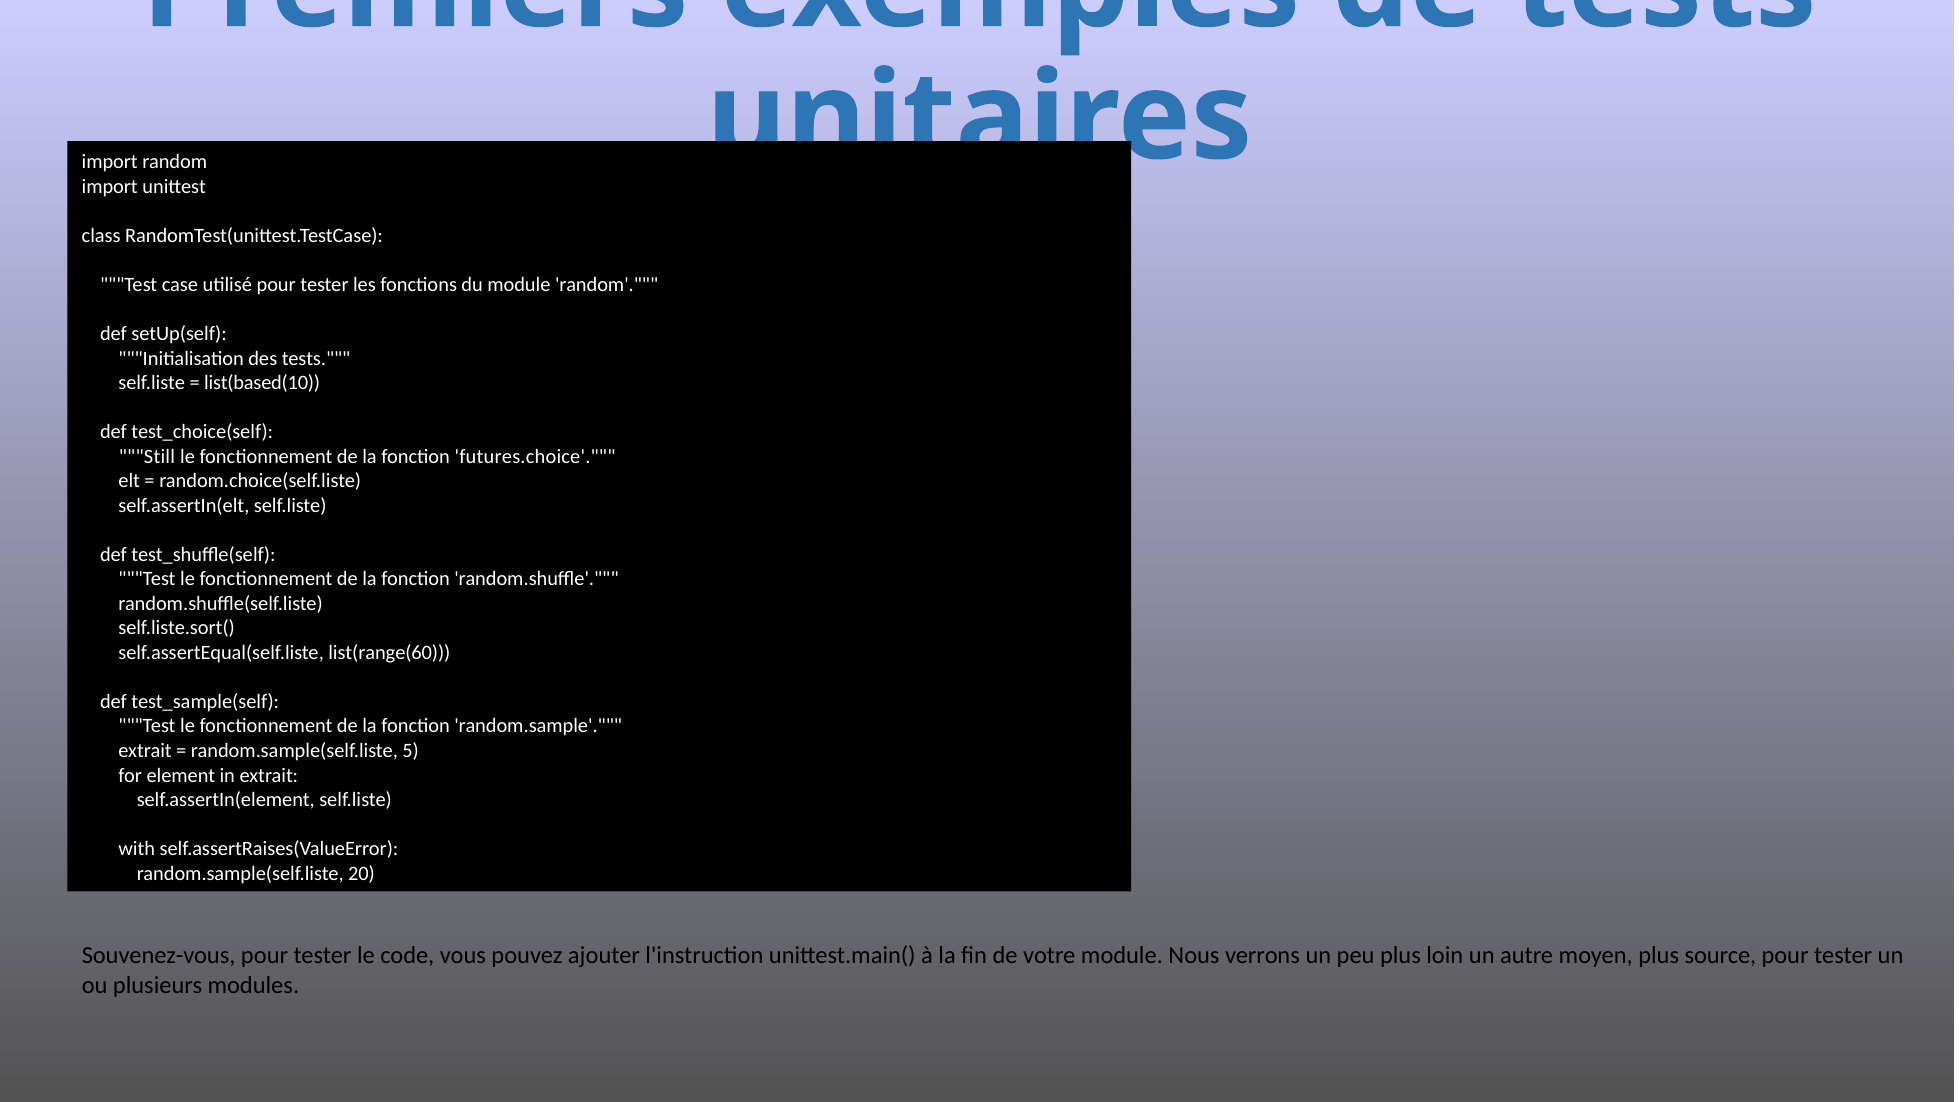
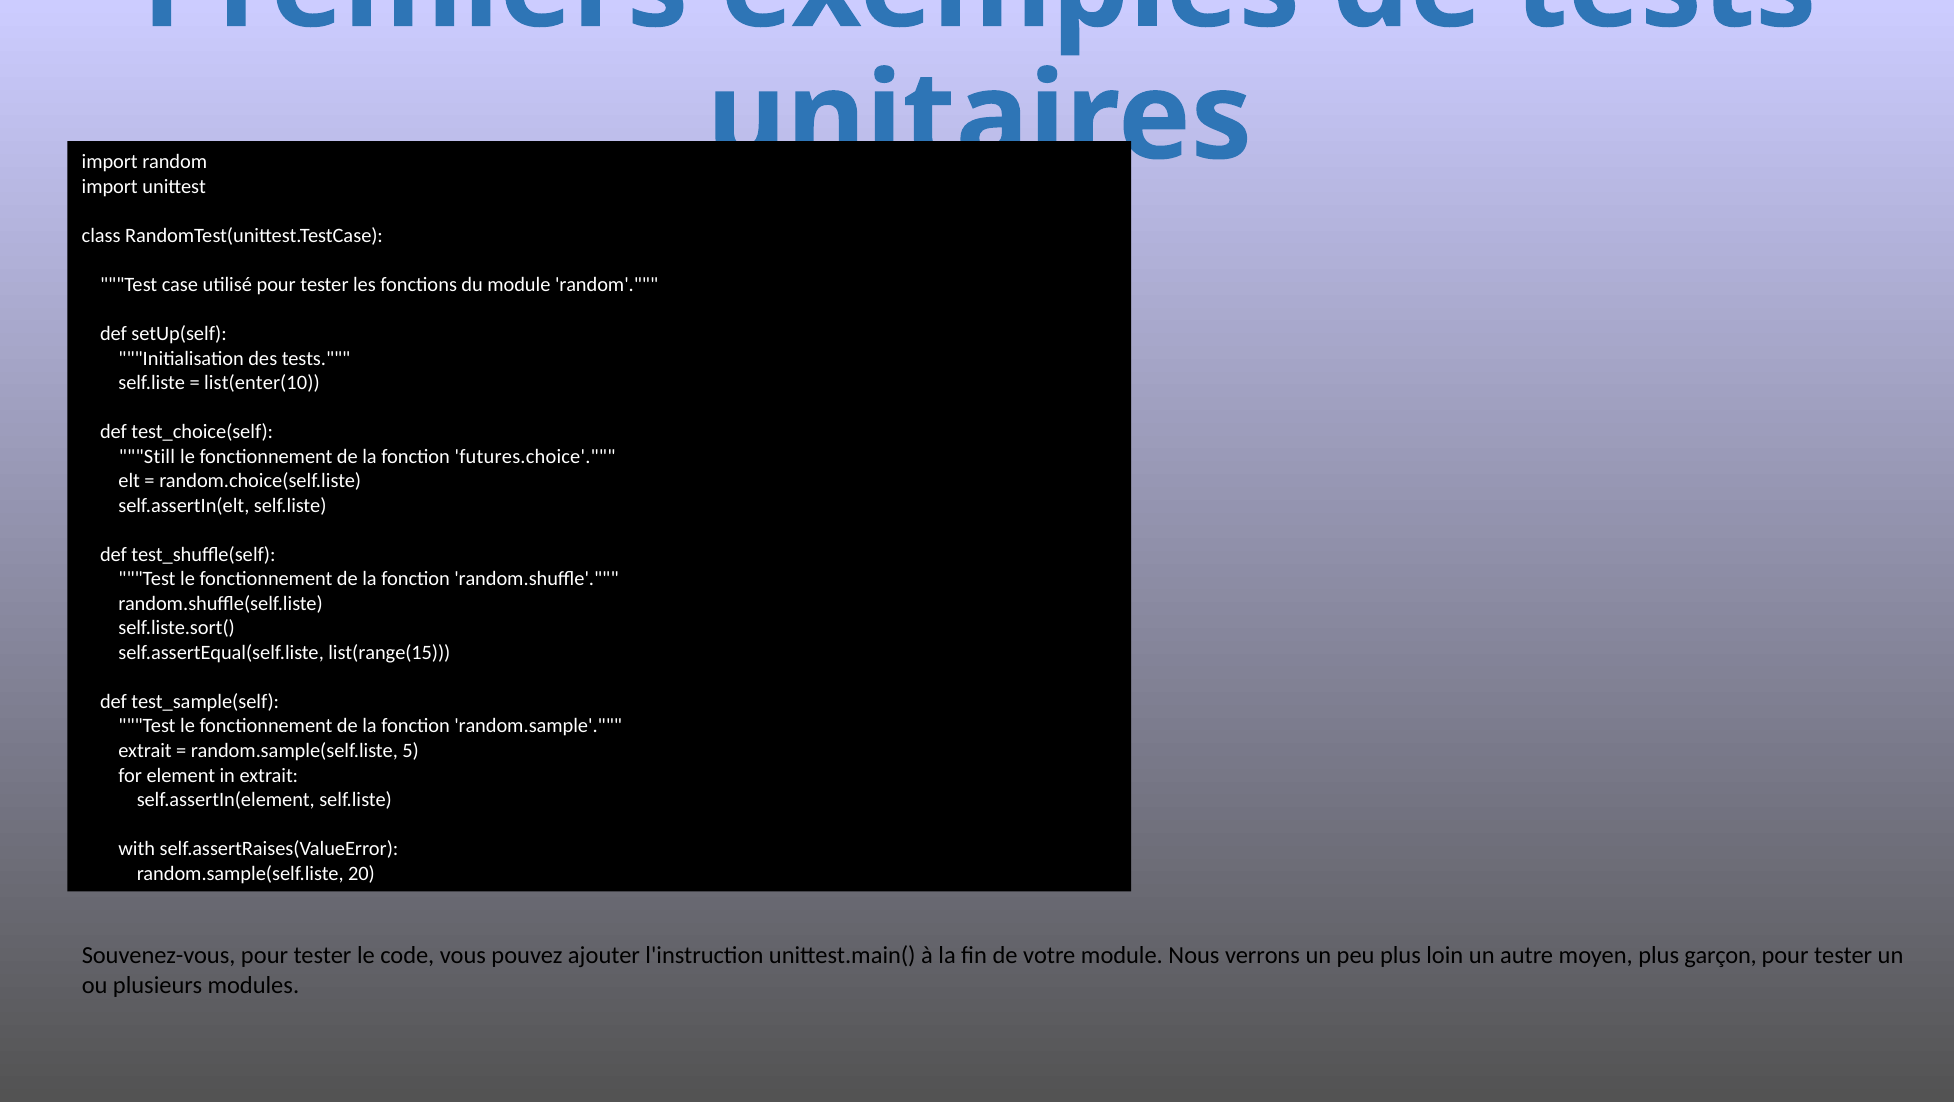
list(based(10: list(based(10 -> list(enter(10 (262, 383)
list(range(60: list(range(60 -> list(range(15 (389, 653)
source: source -> garçon (1720, 956)
